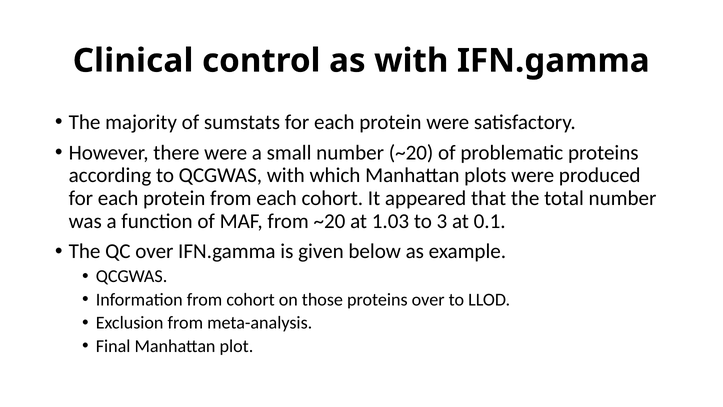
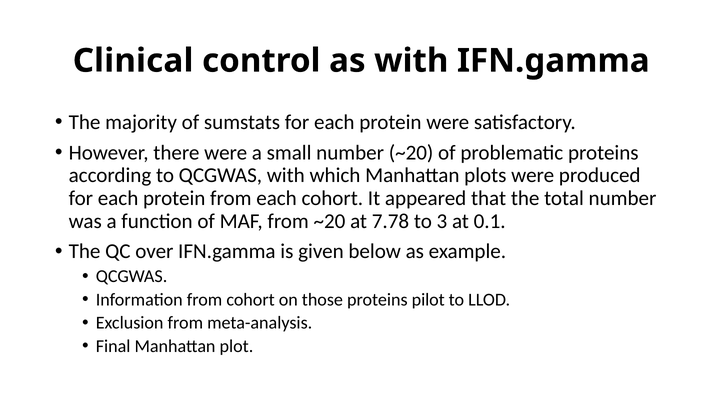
1.03: 1.03 -> 7.78 (390, 221)
proteins over: over -> pilot (428, 299)
